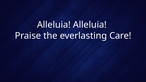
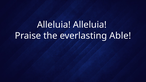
Care: Care -> Able (120, 36)
